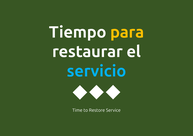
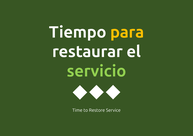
servicio colour: light blue -> light green (96, 71)
